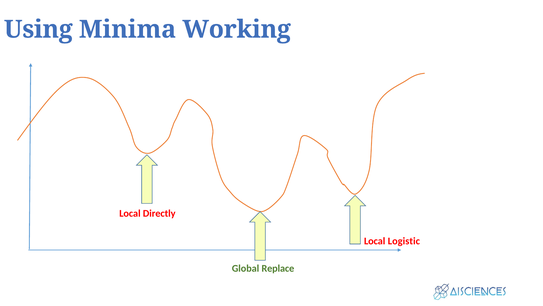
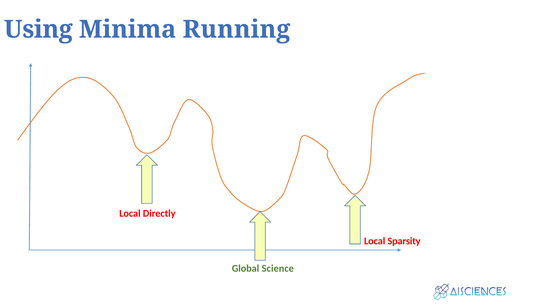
Working: Working -> Running (236, 29)
Logistic: Logistic -> Sparsity (404, 241)
Replace: Replace -> Science (278, 268)
